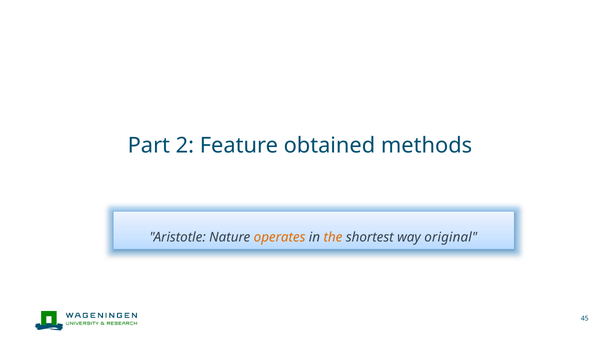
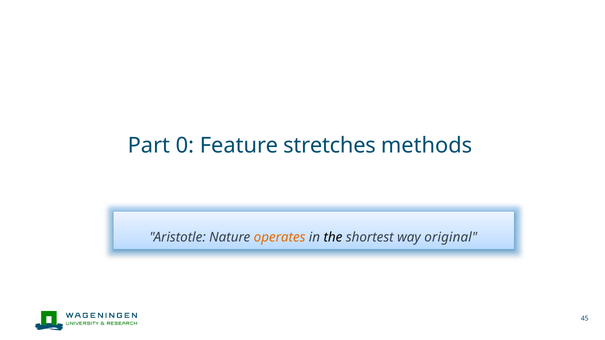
2: 2 -> 0 (185, 145)
obtained: obtained -> stretches (330, 145)
the colour: orange -> black (333, 238)
